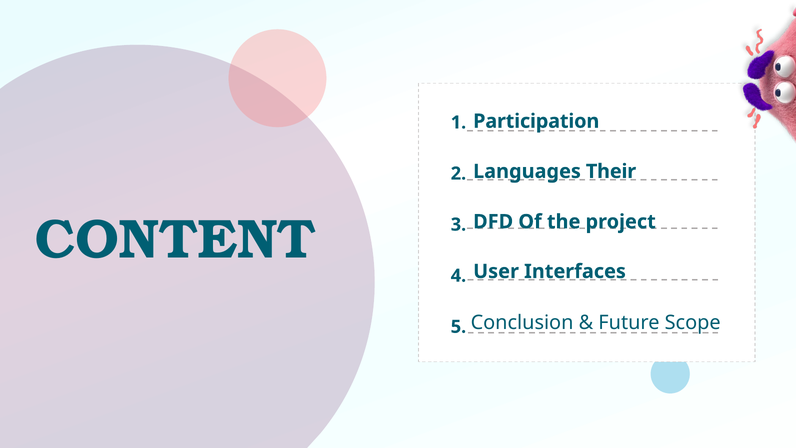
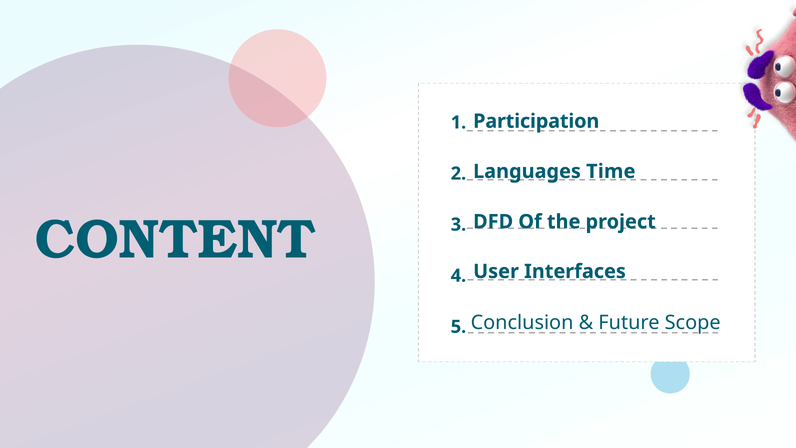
Their: Their -> Time (611, 171)
